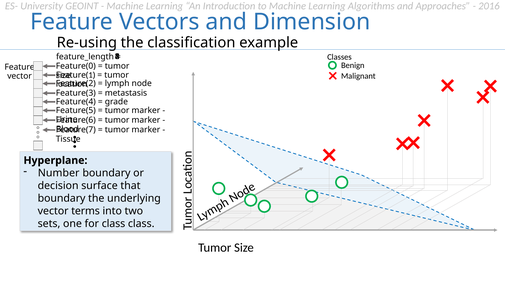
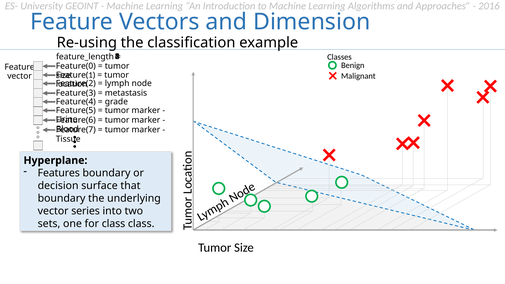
Number: Number -> Features (59, 173)
terms: terms -> series (86, 211)
